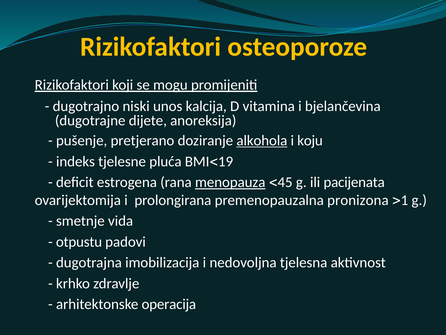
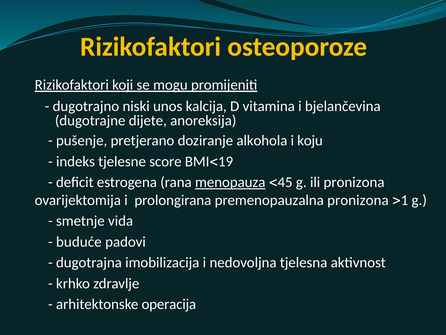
alkohola underline: present -> none (262, 140)
pluća: pluća -> score (165, 161)
ili pacijenata: pacijenata -> pronizona (354, 182)
otpustu: otpustu -> buduće (79, 241)
